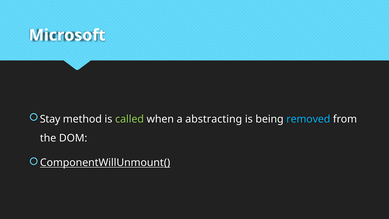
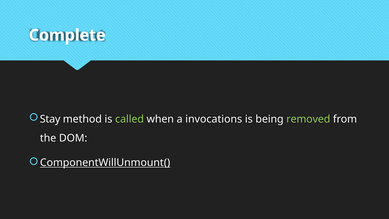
Microsoft: Microsoft -> Complete (67, 35)
abstracting: abstracting -> invocations (214, 119)
removed colour: light blue -> light green (308, 119)
